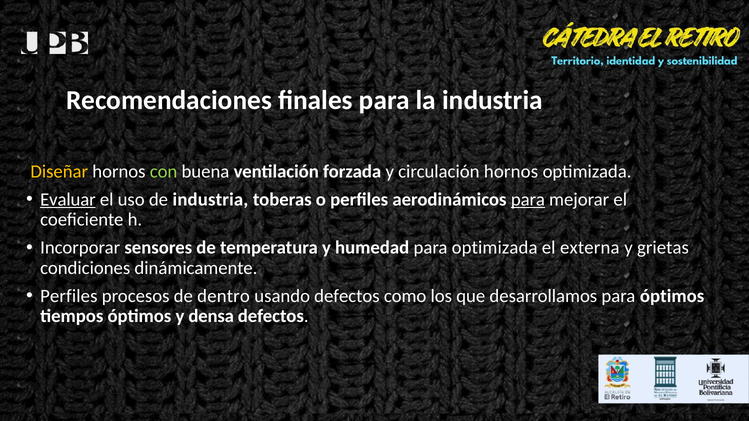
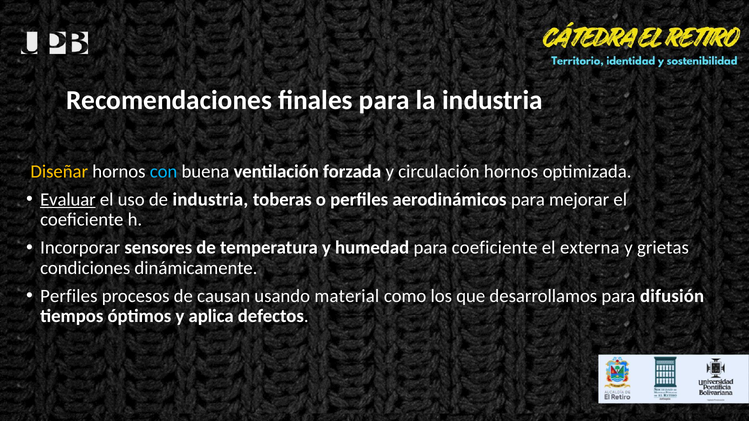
con colour: light green -> light blue (164, 172)
para underline: present -> none (528, 200)
para optimizada: optimizada -> coeficiente (495, 248)
dentro: dentro -> causan (224, 296)
usando defectos: defectos -> material (347, 296)
para óptimos: óptimos -> difusión (672, 296)
densa: densa -> aplica (211, 316)
